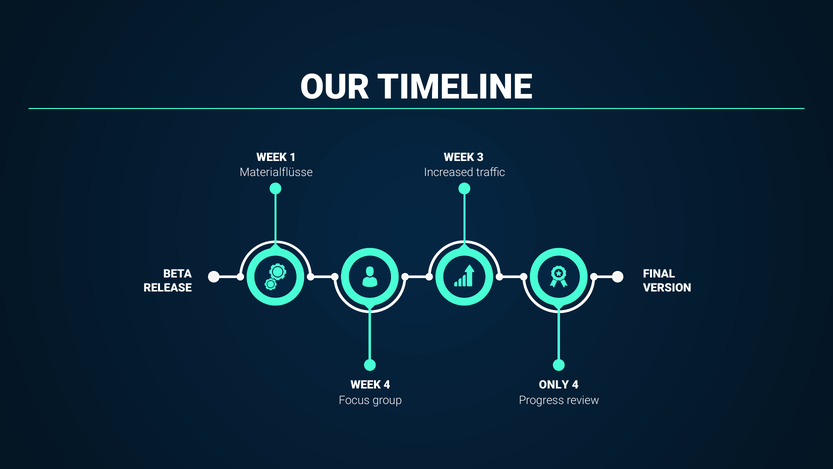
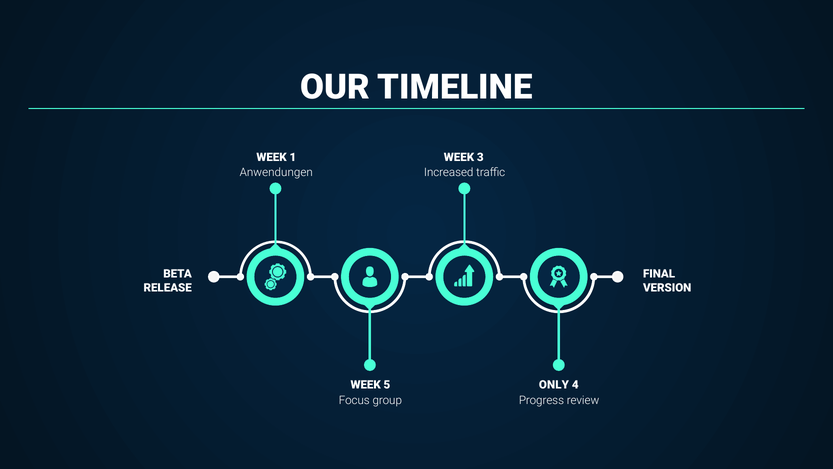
Materialflüsse: Materialflüsse -> Anwendungen (276, 172)
WEEK 4: 4 -> 5 (387, 385)
